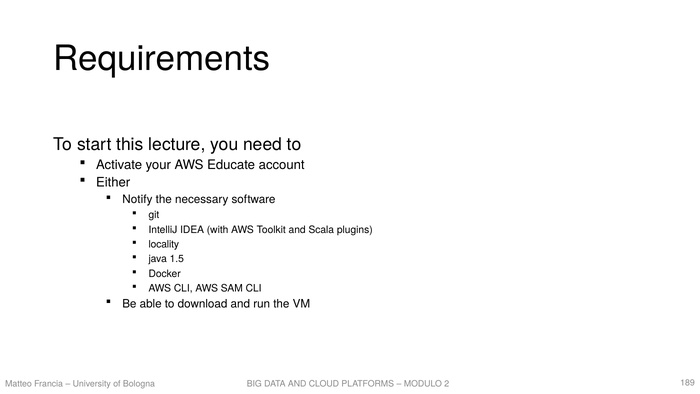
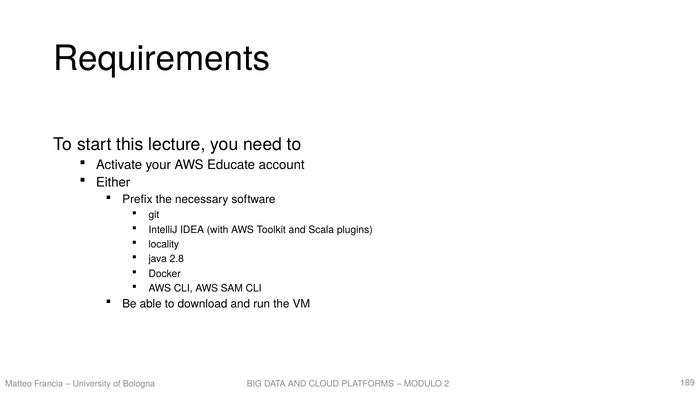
Notify: Notify -> Prefix (137, 199)
1.5: 1.5 -> 2.8 (177, 259)
